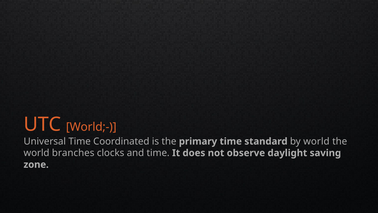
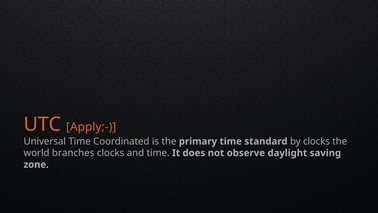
World;-: World;- -> Apply;- (91, 127)
by world: world -> clocks (317, 141)
